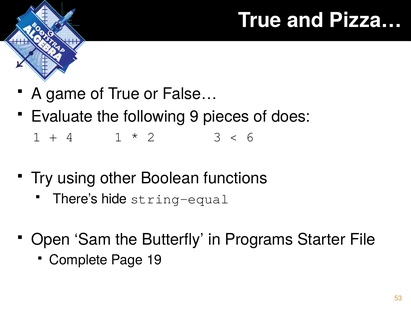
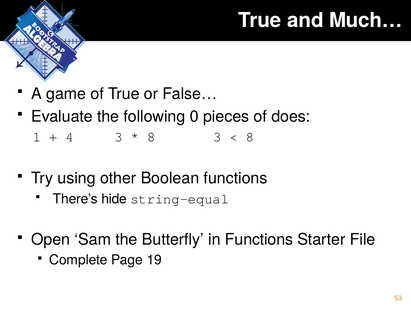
Pizza…: Pizza… -> Much… (366, 20)
9: 9 -> 0 (194, 116)
4 1: 1 -> 3 (119, 137)
2: 2 -> 8 (151, 137)
6: 6 -> 8 (250, 137)
in Programs: Programs -> Functions (259, 239)
